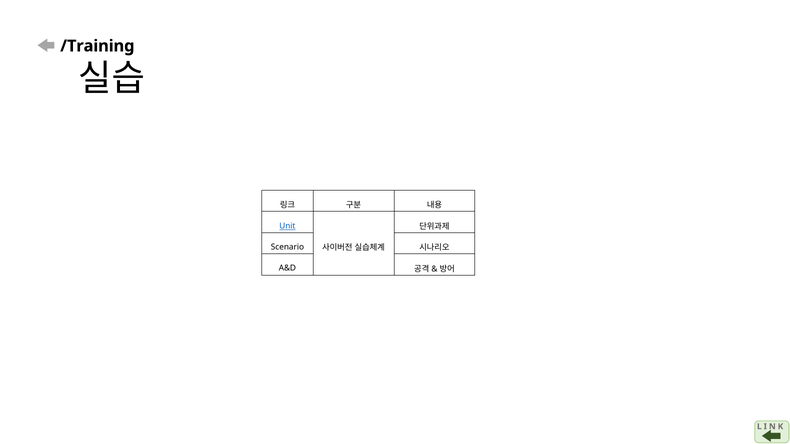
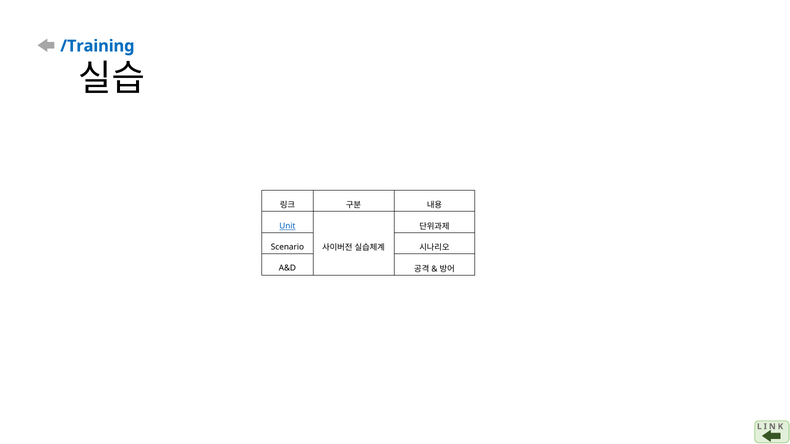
/Training colour: black -> blue (97, 46)
